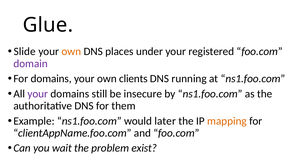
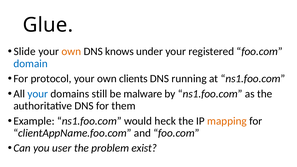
places: places -> knows (119, 52)
domain colour: purple -> blue (31, 64)
For domains: domains -> protocol (51, 79)
your colour: purple -> blue (38, 94)
insecure: insecure -> malware (143, 94)
later: later -> heck (165, 121)
wait: wait -> user (62, 148)
